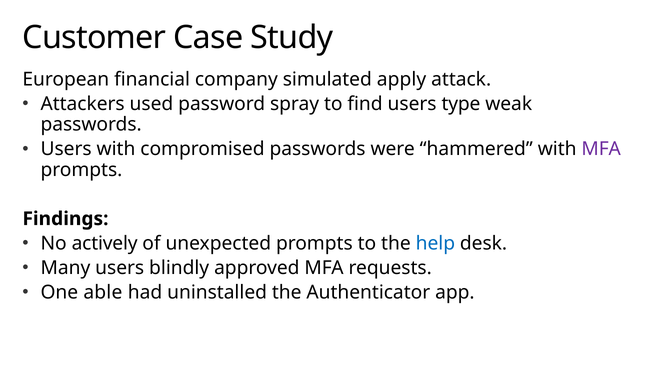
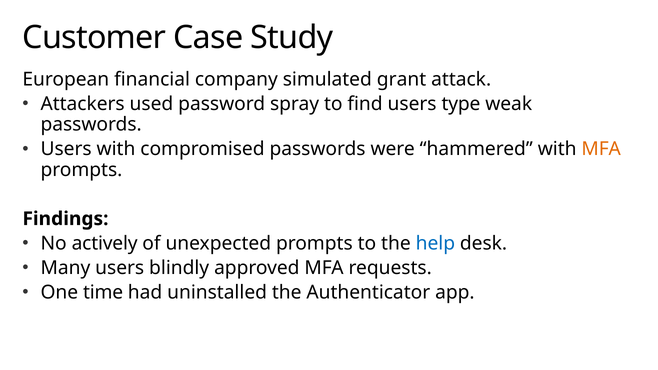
apply: apply -> grant (402, 79)
MFA colour: purple -> orange (601, 149)
able: able -> time (103, 292)
